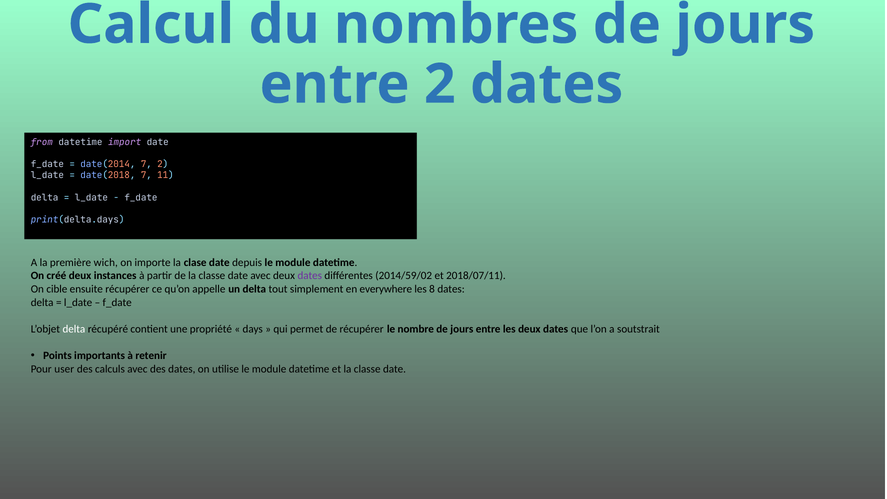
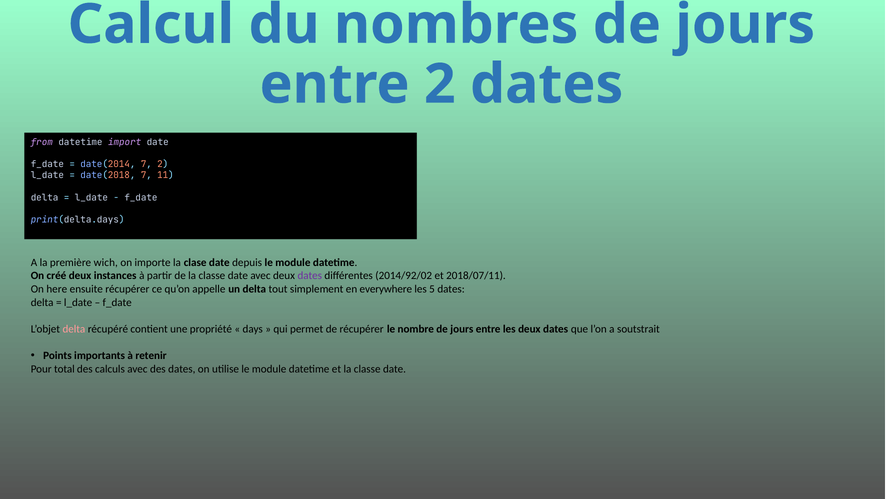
2014/59/02: 2014/59/02 -> 2014/92/02 (404, 276)
cible: cible -> here (57, 289)
8: 8 -> 5 (432, 289)
delta colour: white -> pink (74, 329)
user: user -> total (64, 369)
